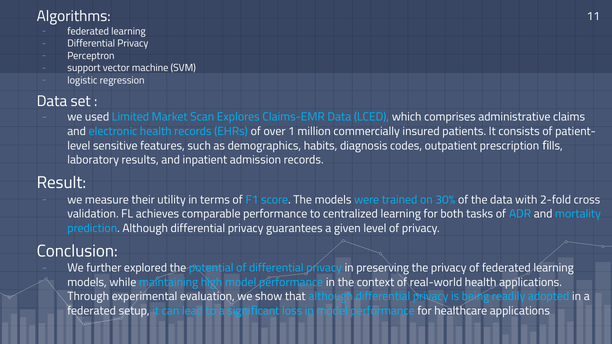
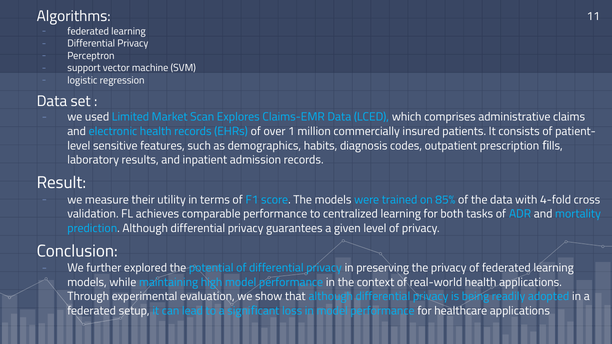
30%: 30% -> 85% (445, 200)
2-fold: 2-fold -> 4-fold (556, 200)
